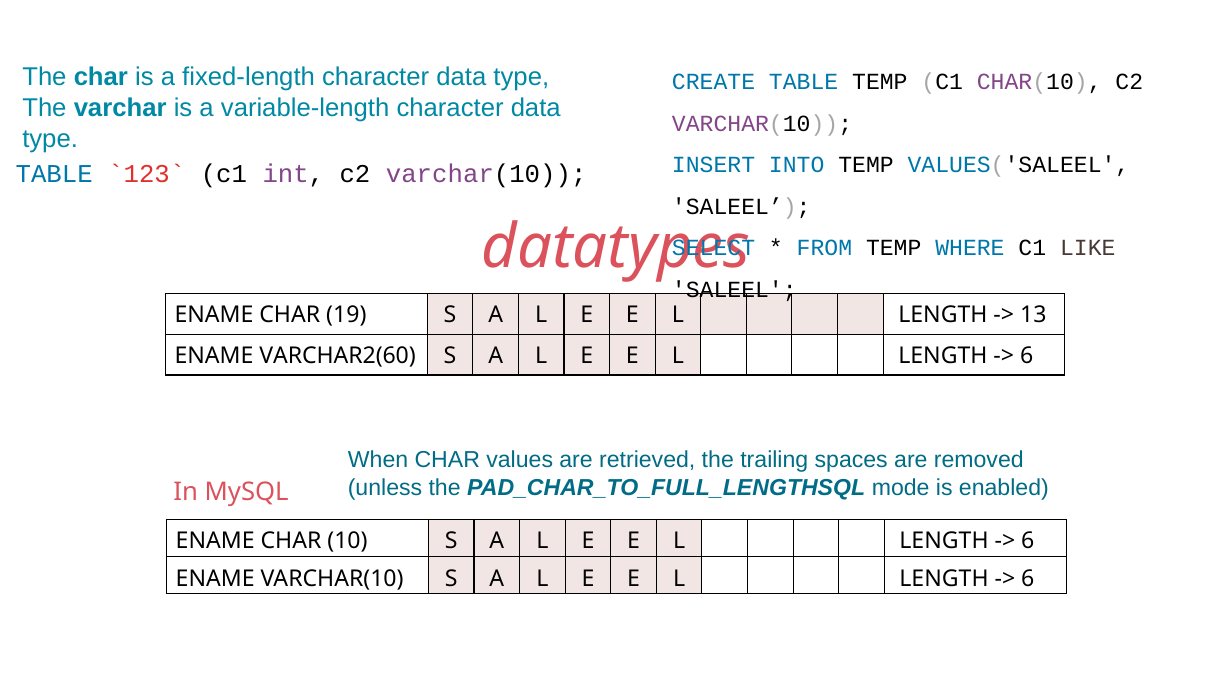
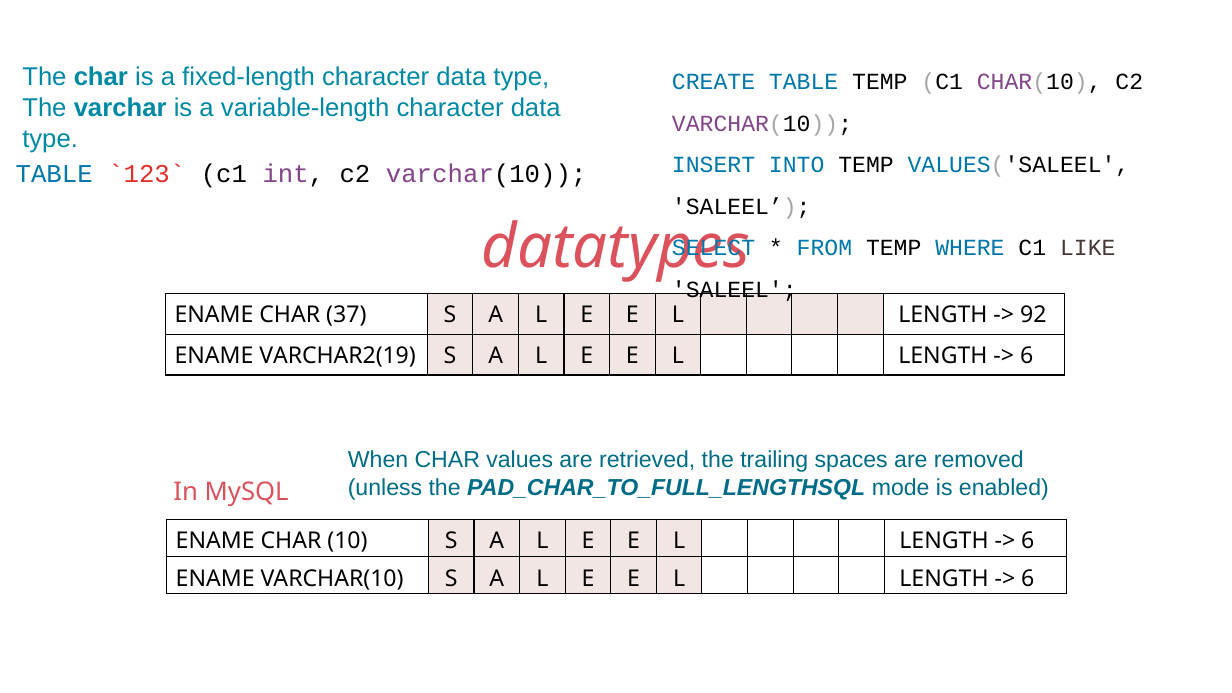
19: 19 -> 37 (346, 315)
13: 13 -> 92 (1033, 315)
VARCHAR2(60: VARCHAR2(60 -> VARCHAR2(19 (338, 356)
